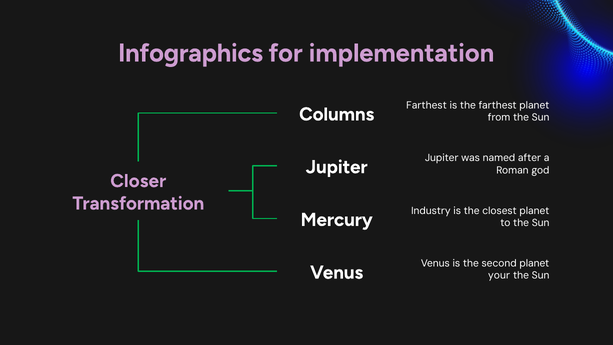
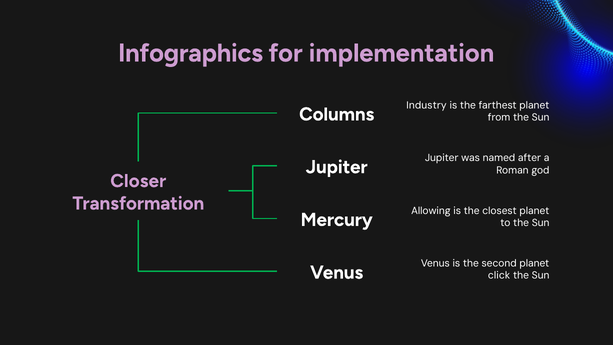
Farthest: Farthest -> Industry (427, 105)
Industry: Industry -> Allowing (431, 211)
your: your -> click (499, 275)
